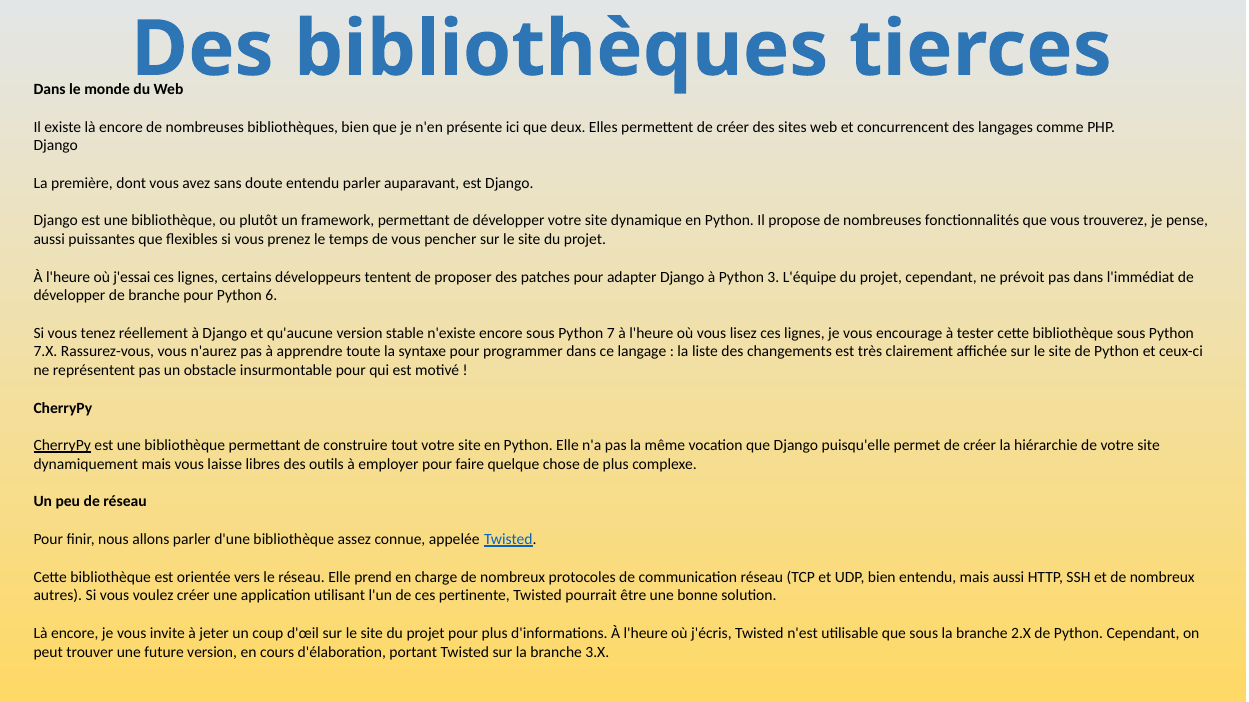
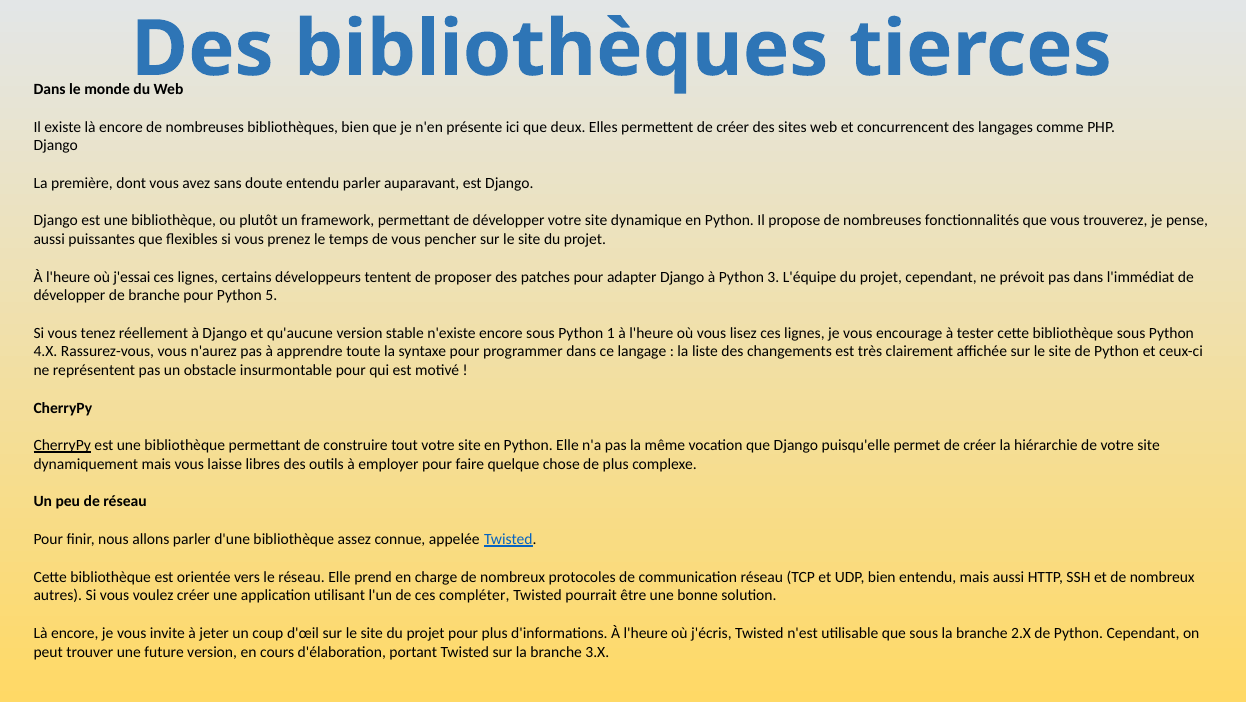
6: 6 -> 5 (271, 296)
7: 7 -> 1 (611, 333)
7.X: 7.X -> 4.X (45, 352)
pertinente: pertinente -> compléter (474, 596)
